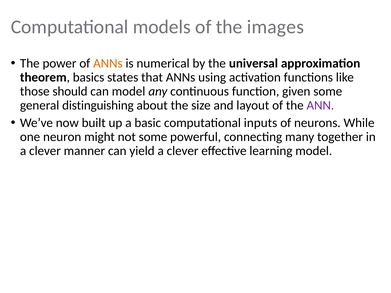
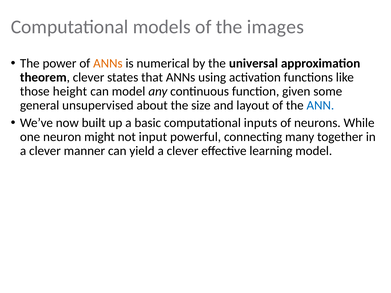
theorem basics: basics -> clever (89, 77)
should: should -> height (70, 91)
distinguishing: distinguishing -> unsupervised (98, 106)
ANN colour: purple -> blue (320, 106)
not some: some -> input (153, 137)
